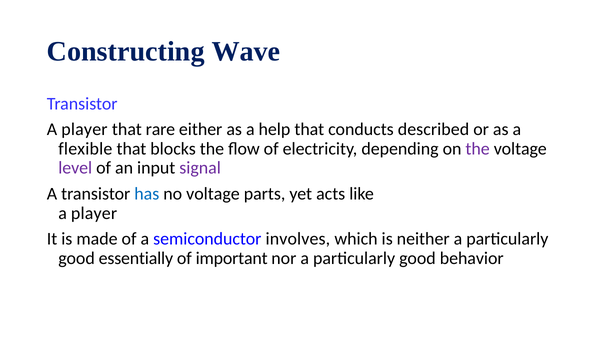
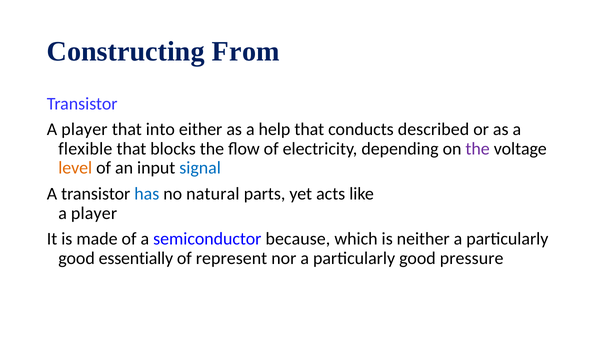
Wave: Wave -> From (246, 52)
rare: rare -> into (160, 130)
level colour: purple -> orange (75, 168)
signal colour: purple -> blue (200, 168)
no voltage: voltage -> natural (213, 194)
involves: involves -> because (298, 239)
important: important -> represent (232, 258)
behavior: behavior -> pressure (472, 258)
